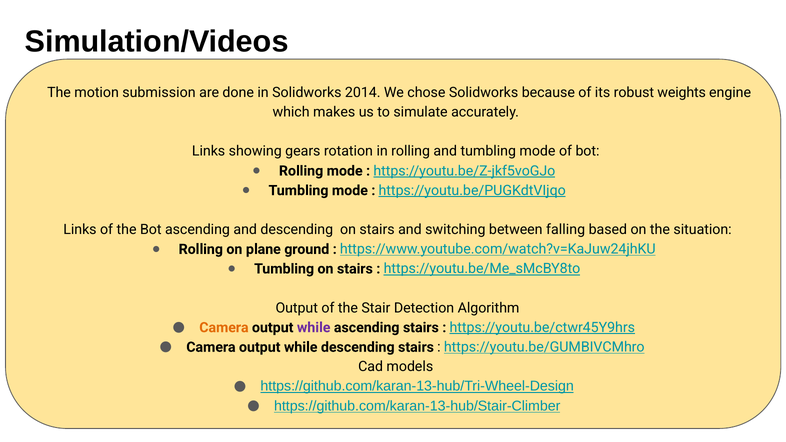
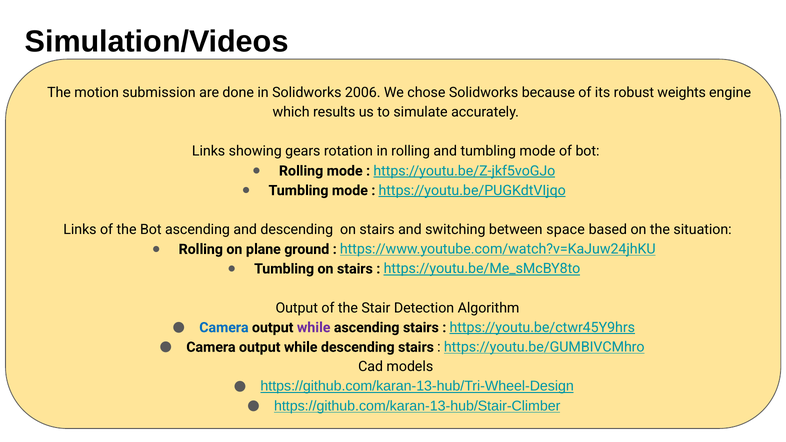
2014: 2014 -> 2006 (363, 93)
makes: makes -> results (334, 112)
falling: falling -> space (566, 230)
Camera colour: orange -> blue (224, 328)
